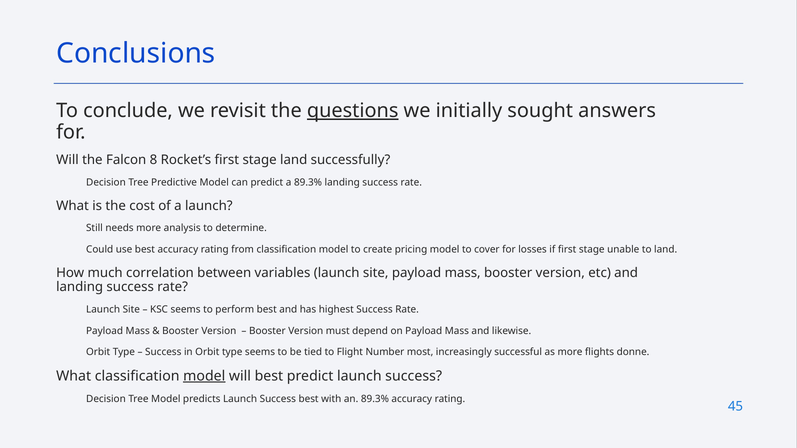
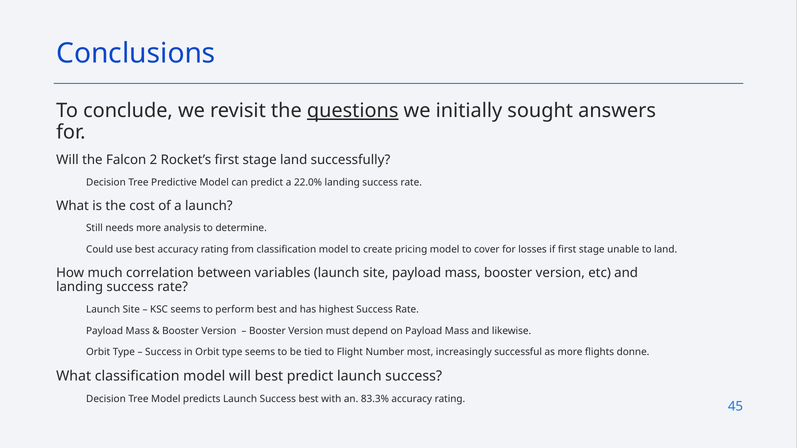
8: 8 -> 2 (154, 160)
a 89.3%: 89.3% -> 22.0% (308, 182)
model underline: present -> none (204, 376)
an 89.3%: 89.3% -> 83.3% (375, 399)
